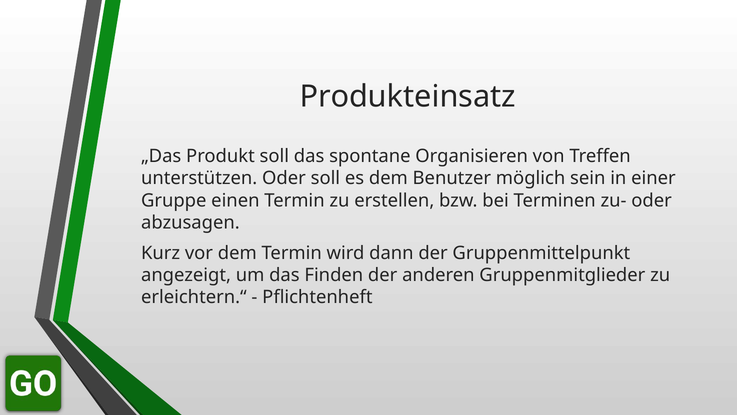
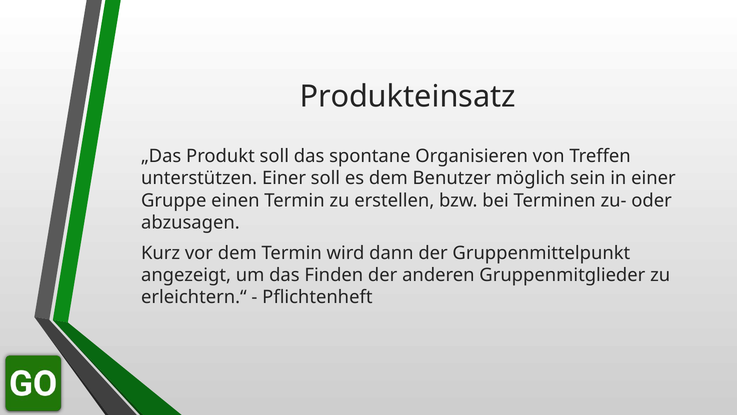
unterstützen Oder: Oder -> Einer (284, 178)
